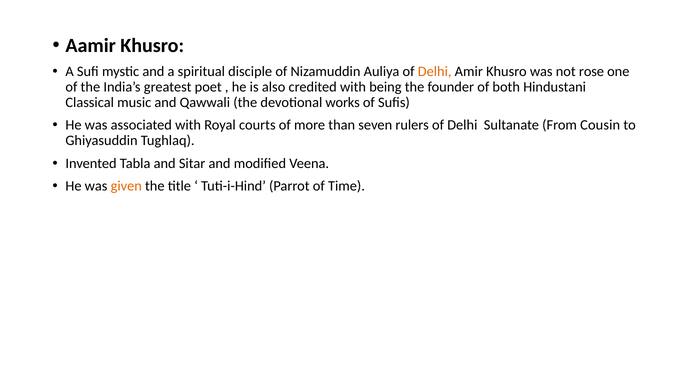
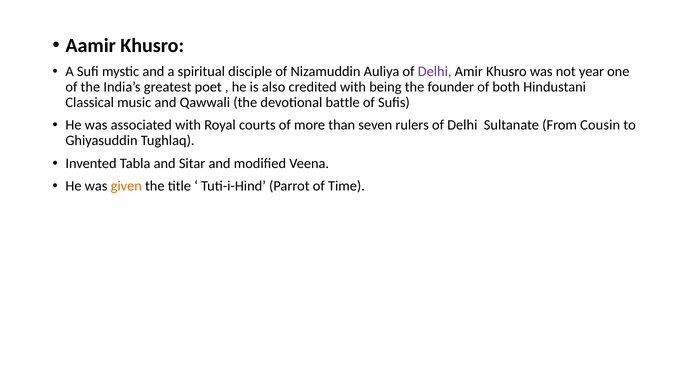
Delhi colour: orange -> purple (435, 71)
rose: rose -> year (592, 71)
works: works -> battle (343, 102)
